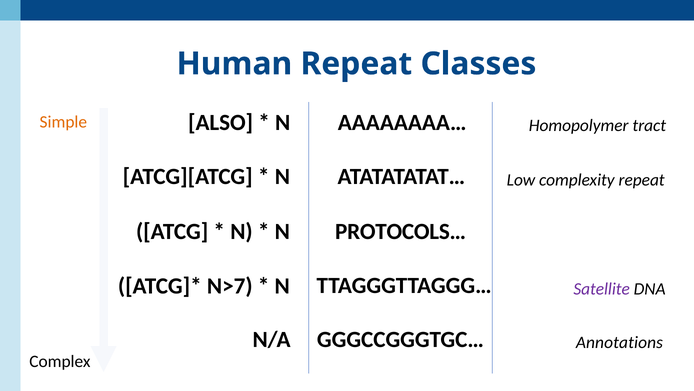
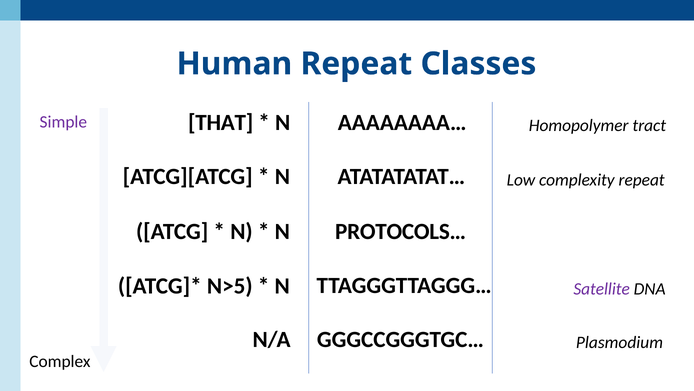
ALSO: ALSO -> THAT (221, 122)
Simple colour: orange -> purple (63, 122)
N>7: N>7 -> N>5 (230, 286)
Annotations: Annotations -> Plasmodium (619, 342)
